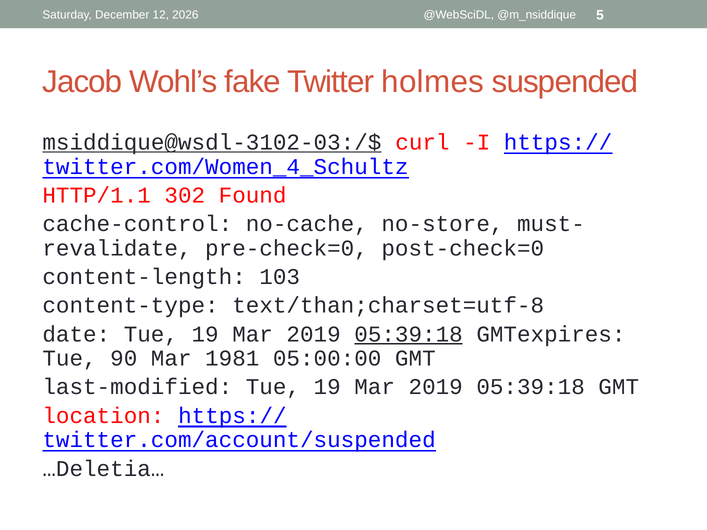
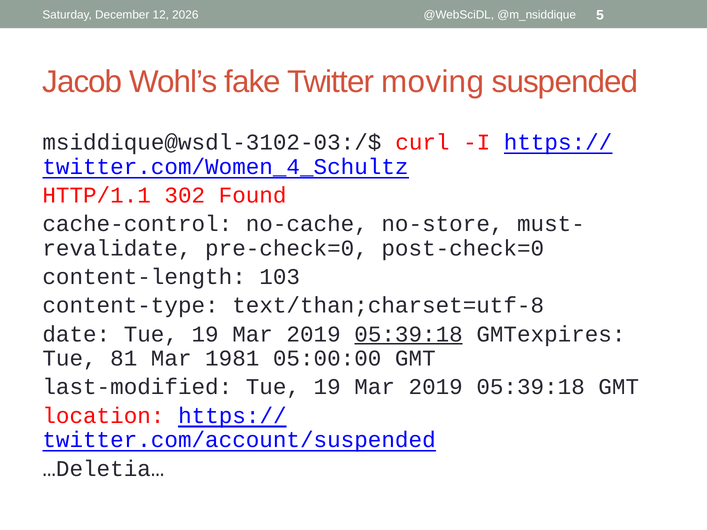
holmes: holmes -> moving (433, 82)
msiddique@wsdl-3102-03:/$ underline: present -> none (212, 142)
90: 90 -> 81 (124, 359)
